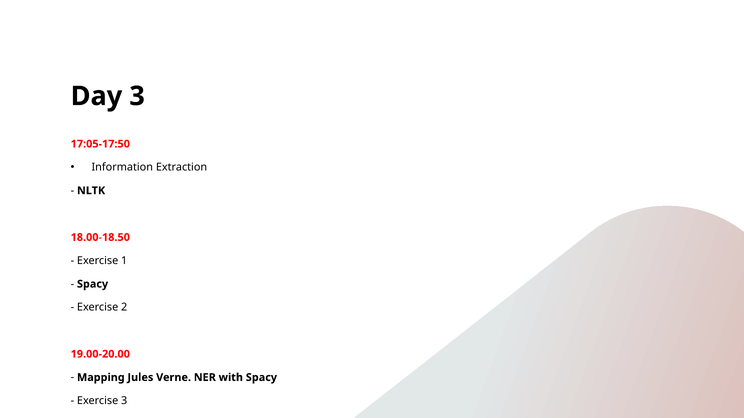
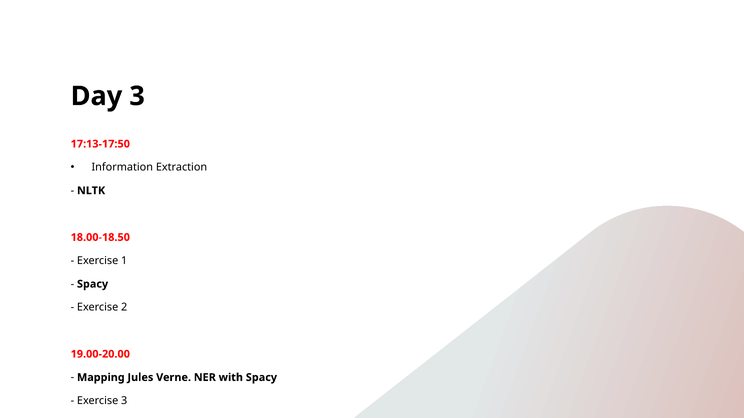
17:05-17:50: 17:05-17:50 -> 17:13-17:50 (100, 144)
